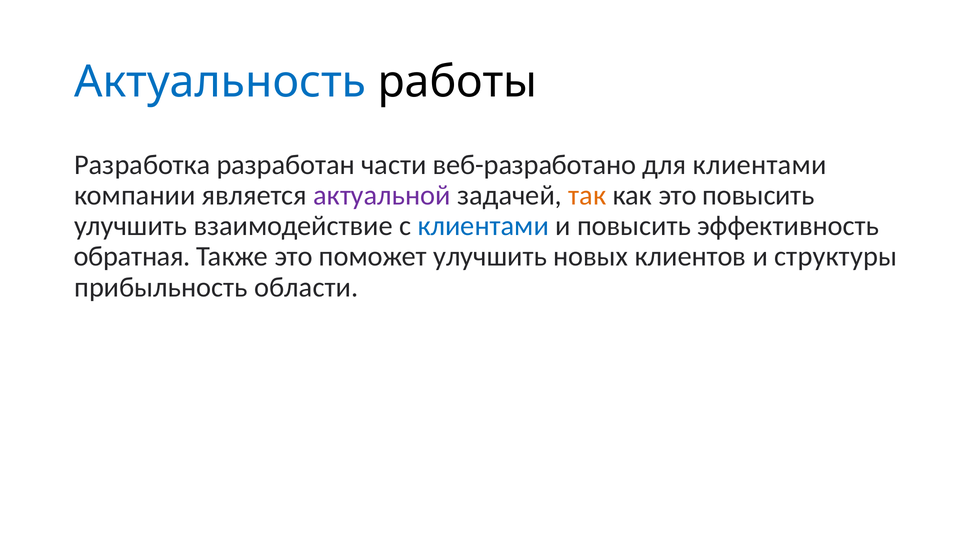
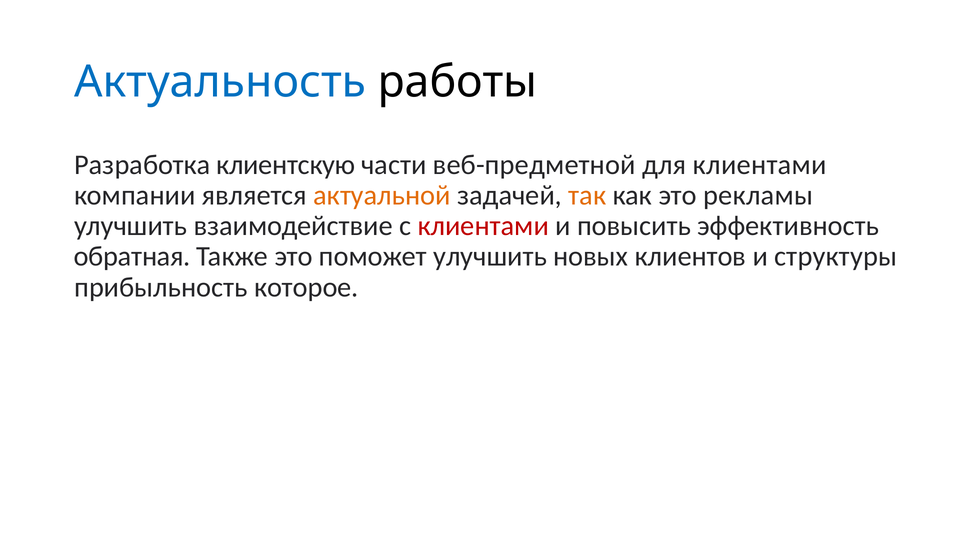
разработан: разработан -> клиентскую (286, 165)
веб-разработано: веб-разработано -> веб-предметной (534, 165)
актуальной colour: purple -> orange (382, 195)
это повысить: повысить -> рекламы (758, 195)
клиентами colour: blue -> red (483, 226)
области: области -> которое (306, 287)
